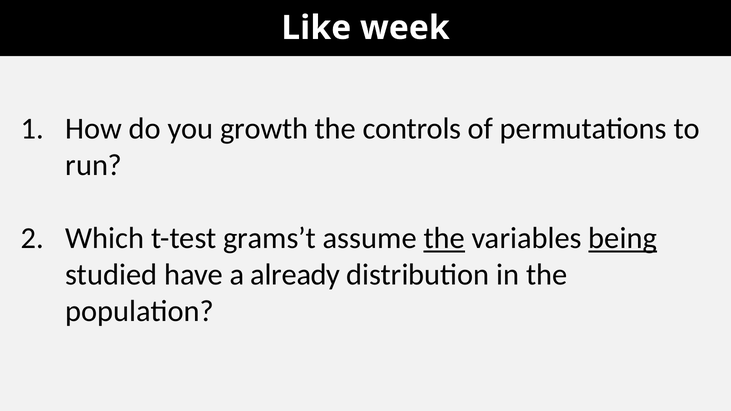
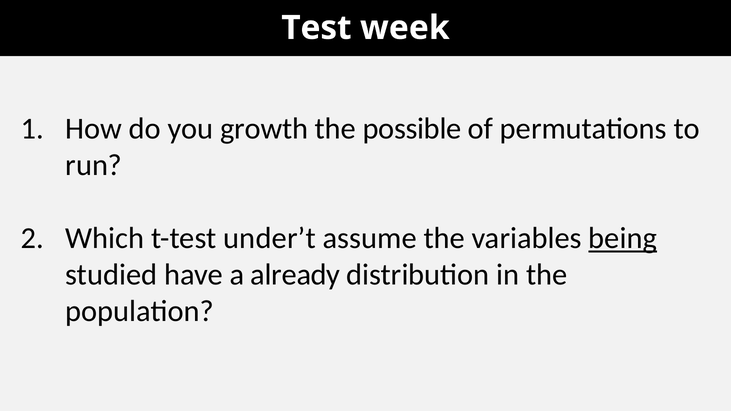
Like: Like -> Test (316, 28)
controls: controls -> possible (412, 129)
grams’t: grams’t -> under’t (270, 238)
the underline: present -> none (444, 238)
